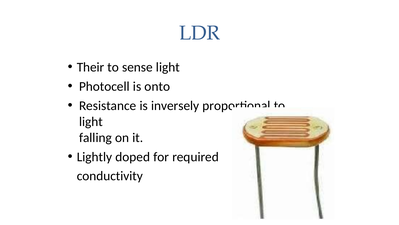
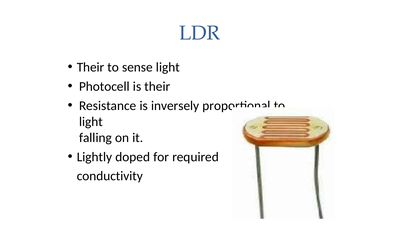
is onto: onto -> their (157, 86)
